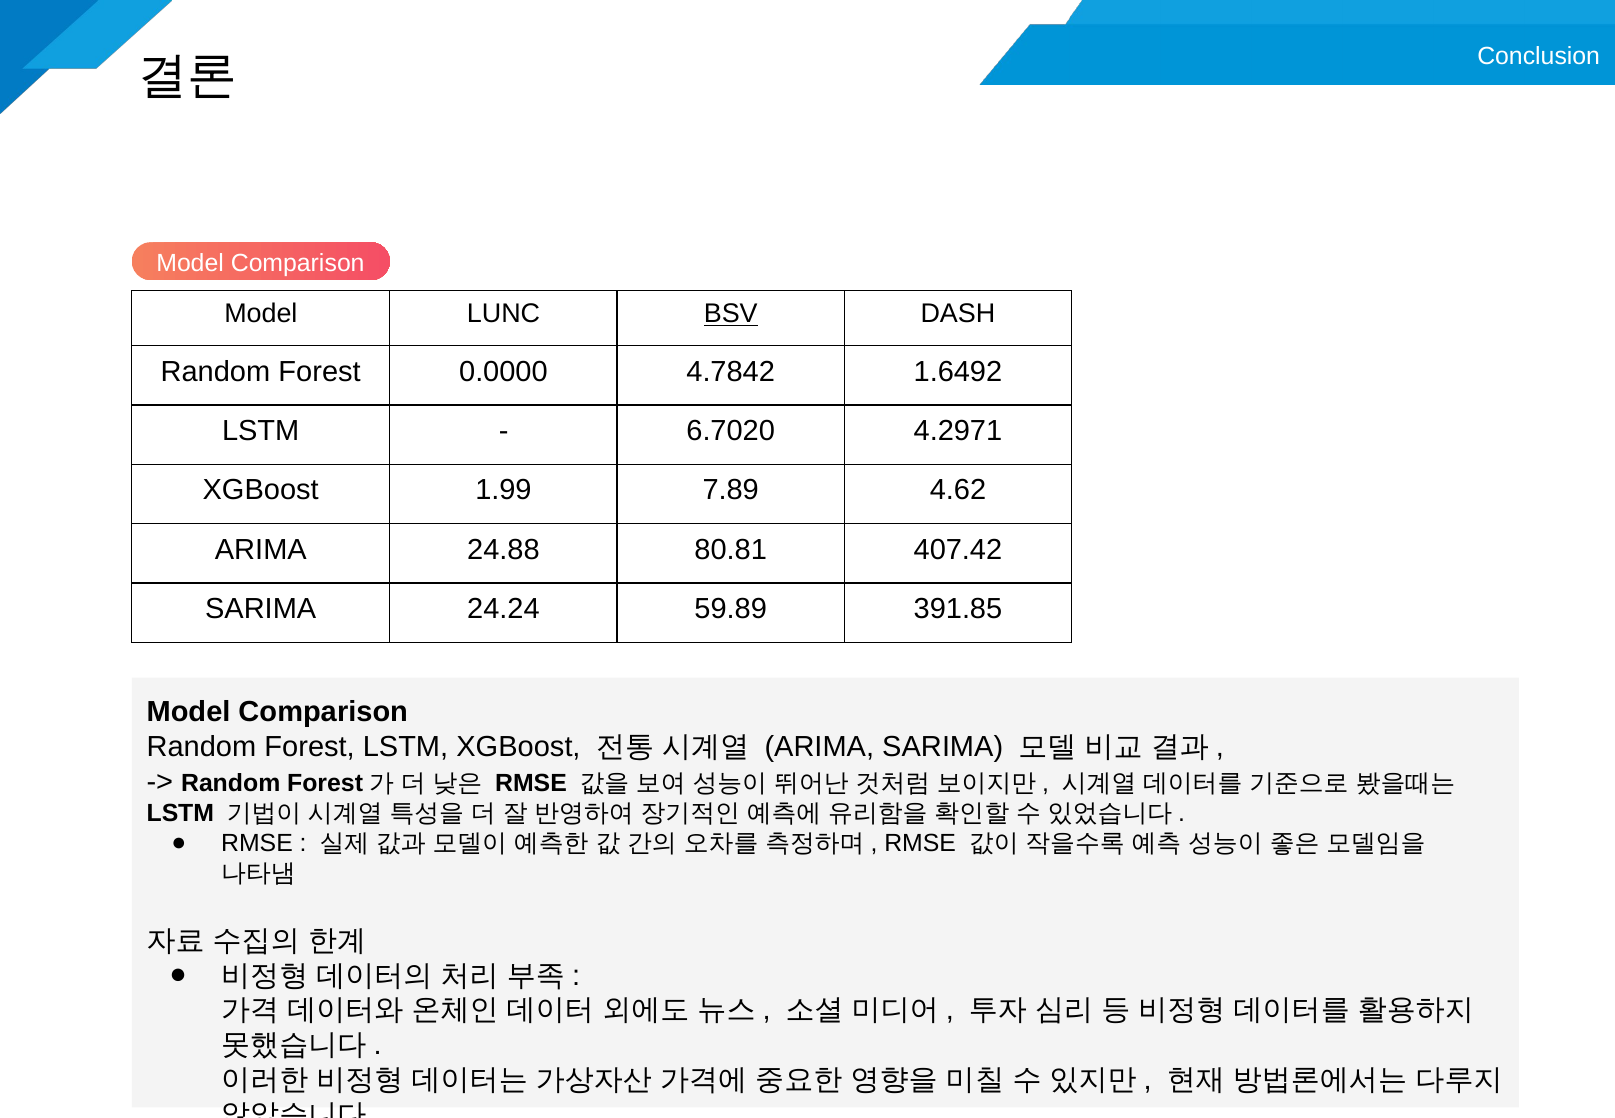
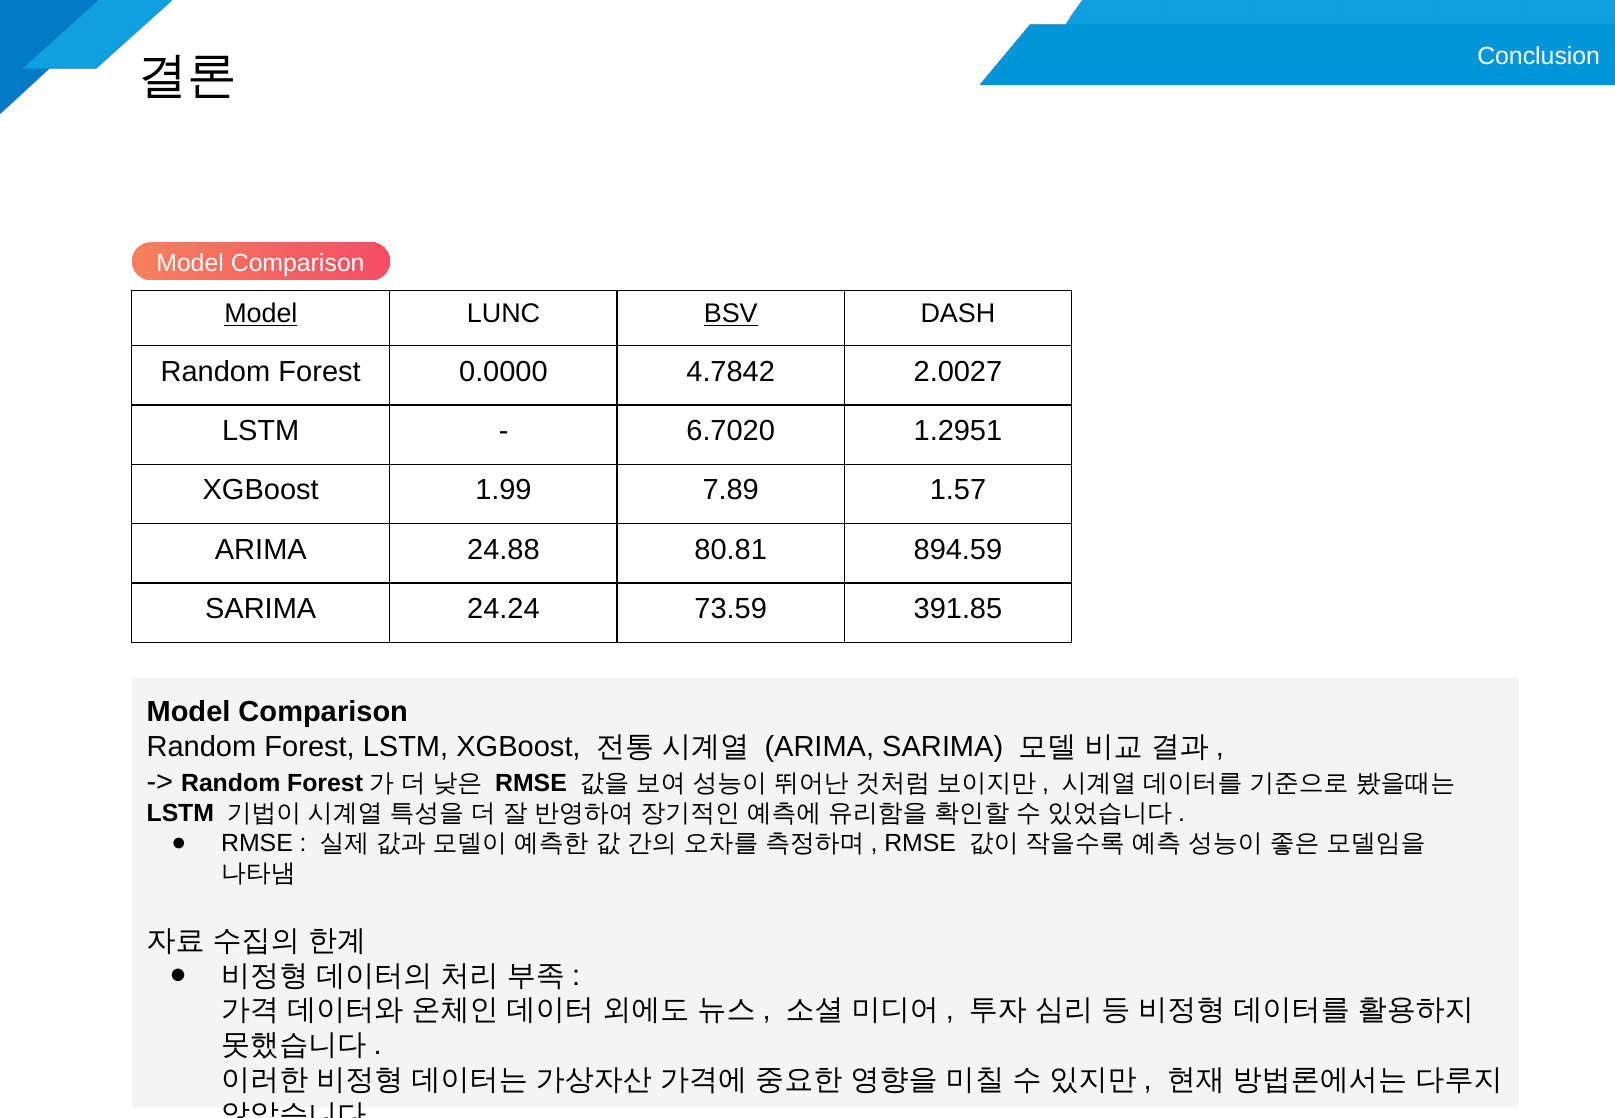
Model underline: none -> present (261, 314)
1.6492: 1.6492 -> 2.0027 (958, 372)
4.2971: 4.2971 -> 1.2951 (958, 431)
4.62: 4.62 -> 1.57 (958, 490)
407.42: 407.42 -> 894.59 (958, 550)
59.89: 59.89 -> 73.59 (731, 609)
